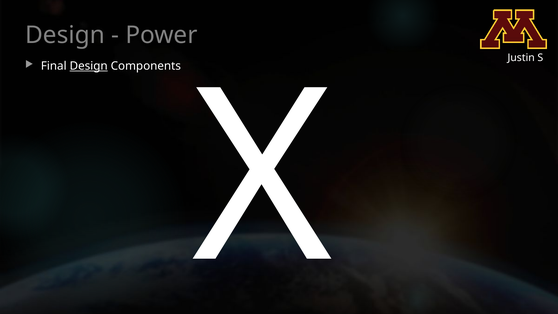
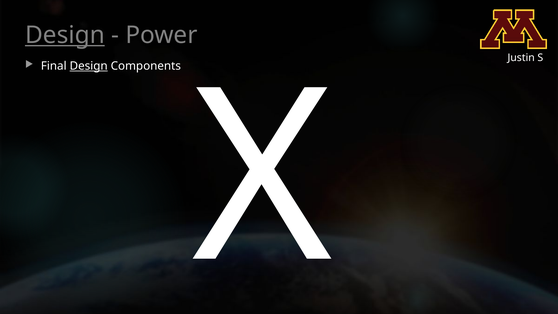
Design underline: none -> present (65, 35)
